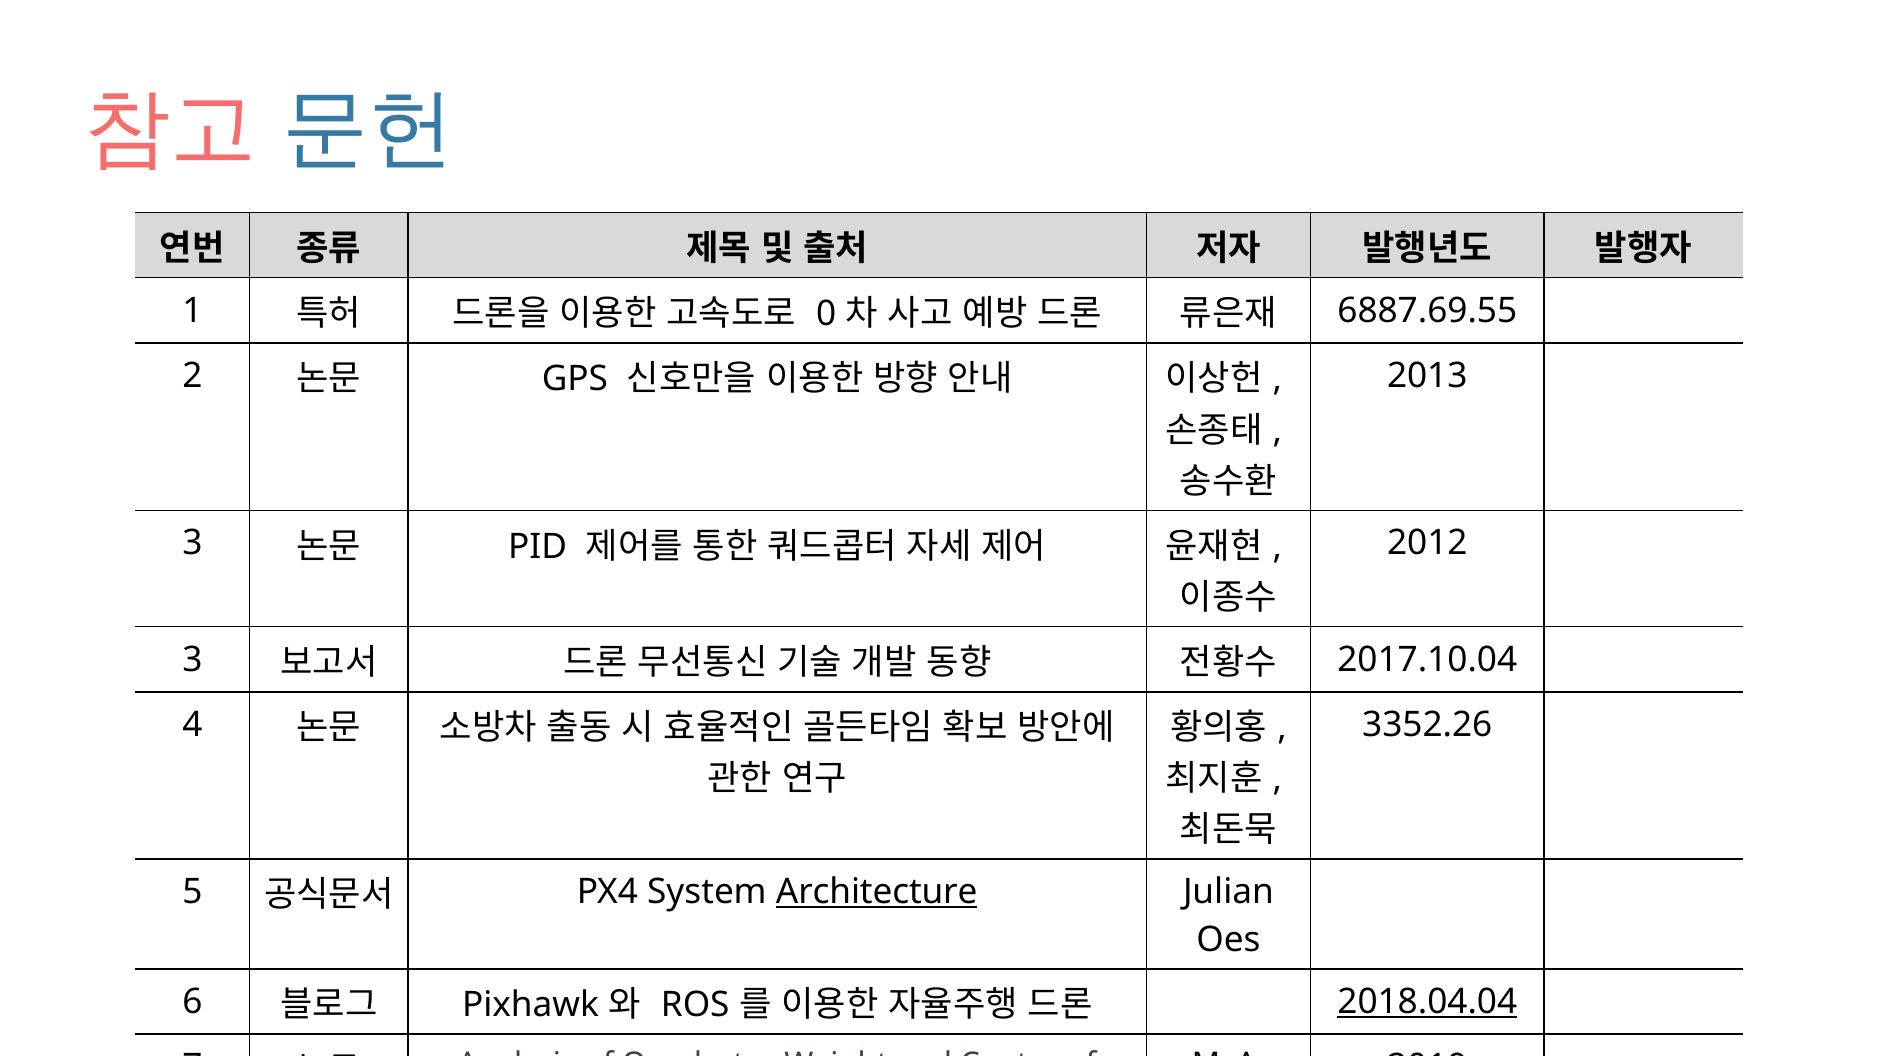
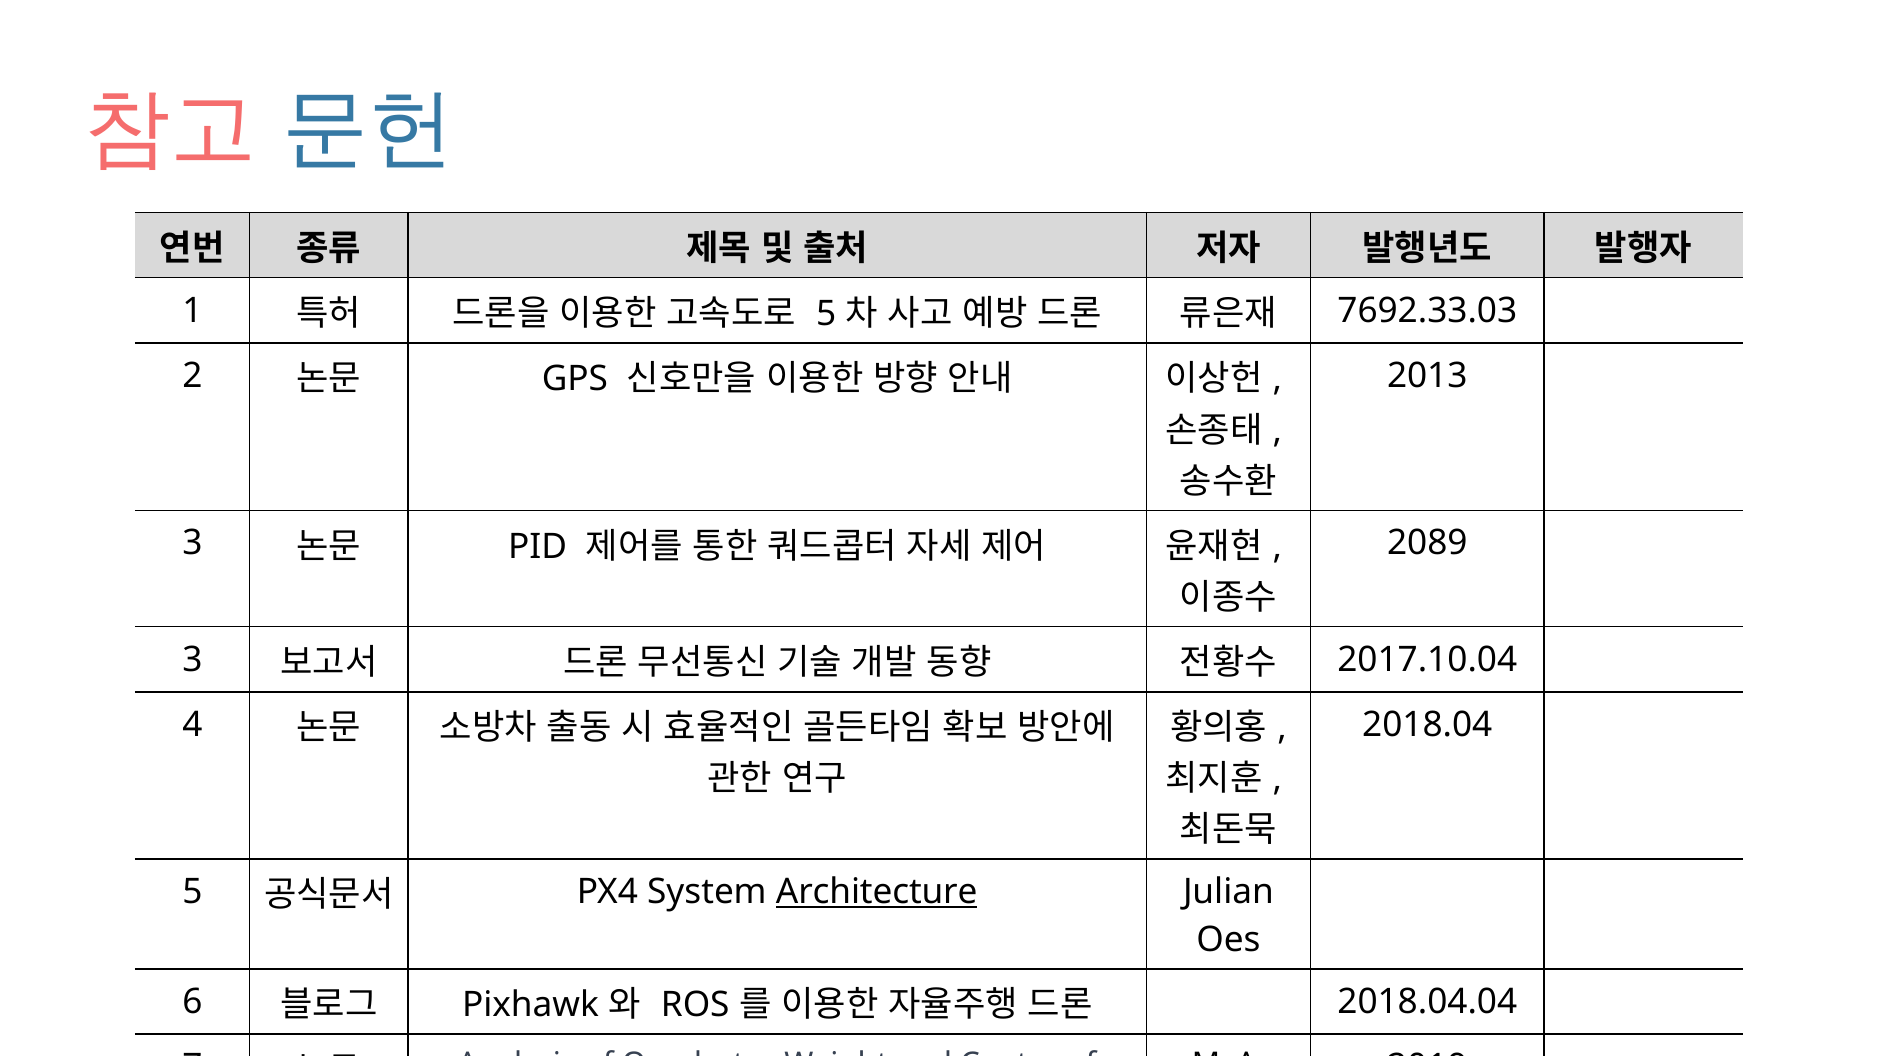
0: 0 -> 5 (826, 314)
6887.69.55: 6887.69.55 -> 7692.33.03 (1427, 311)
2012: 2012 -> 2089 (1427, 544)
3352.26: 3352.26 -> 2018.04 (1427, 725)
2018.04.04 underline: present -> none (1427, 1002)
